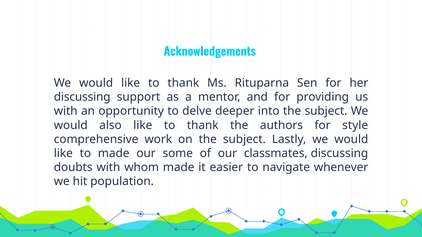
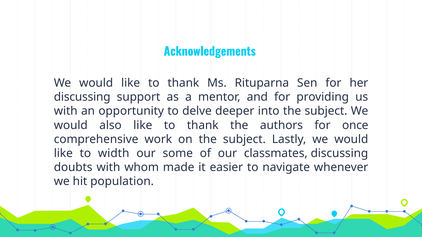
style: style -> once (355, 125)
to made: made -> width (114, 154)
